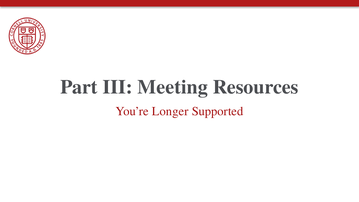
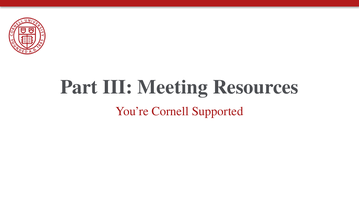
Longer: Longer -> Cornell (170, 111)
